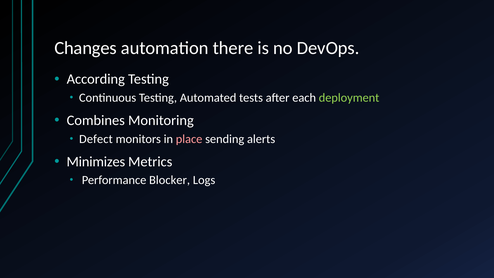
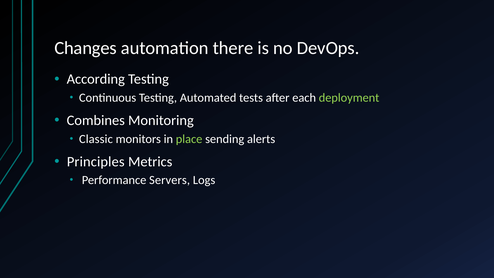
Defect: Defect -> Classic (96, 139)
place colour: pink -> light green (189, 139)
Minimizes: Minimizes -> Principles (96, 162)
Blocker: Blocker -> Servers (170, 180)
